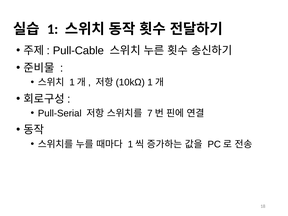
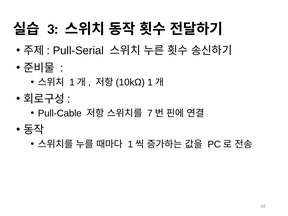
1: 1 -> 3 (53, 29)
Pull-Cable: Pull-Cable -> Pull-Serial (78, 51)
Pull-Serial: Pull-Serial -> Pull-Cable (60, 113)
